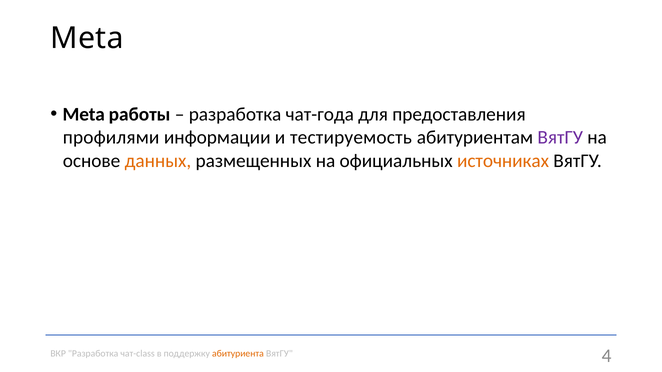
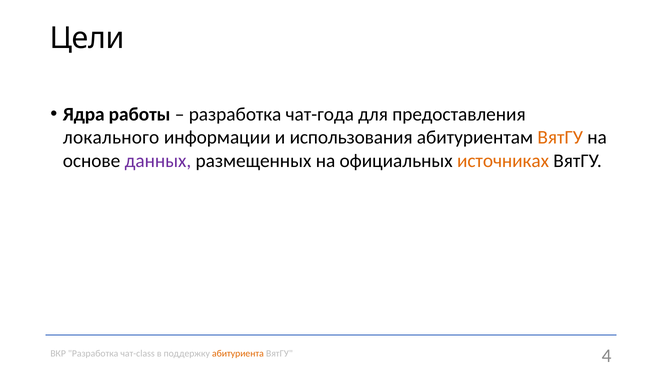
Meta: Meta -> Цели (87, 38)
Meta: Meta -> Ядра (84, 115)
профилями: профилями -> локального (111, 138)
тестируемость: тестируемость -> использования (351, 138)
ВятГУ colour: purple -> orange (560, 138)
данных colour: orange -> purple (158, 161)
